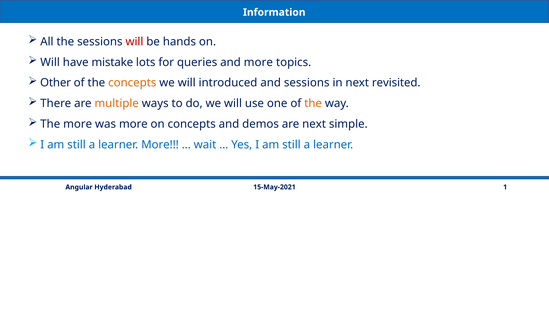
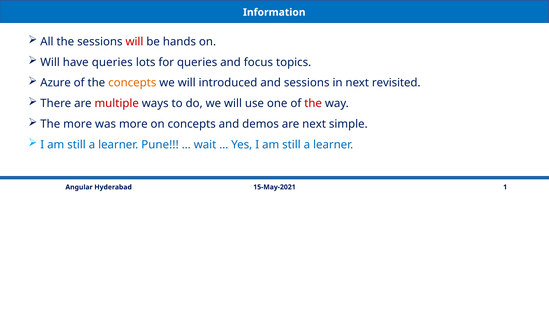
have mistake: mistake -> queries (112, 62)
and more: more -> focus (258, 62)
Other: Other -> Azure (56, 83)
multiple colour: orange -> red (117, 103)
the colour: orange -> red (313, 103)
learner More: More -> Pune (160, 145)
